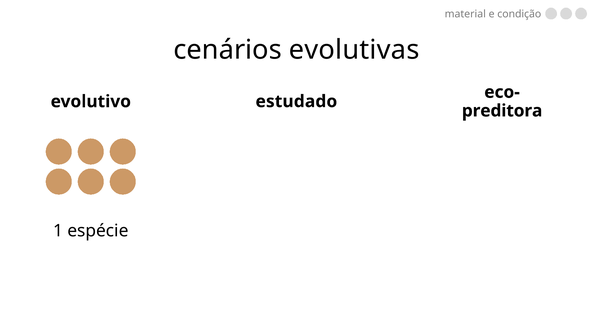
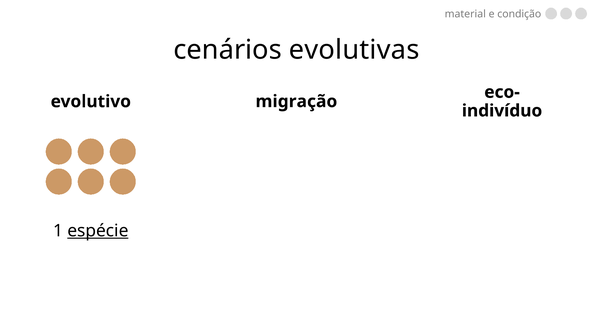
estudado: estudado -> migração (296, 101)
preditora: preditora -> indivíduo (502, 111)
espécie underline: none -> present (98, 231)
